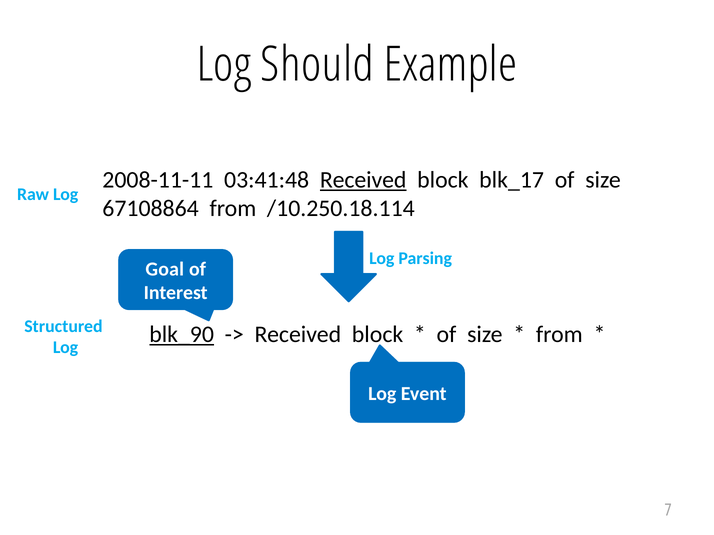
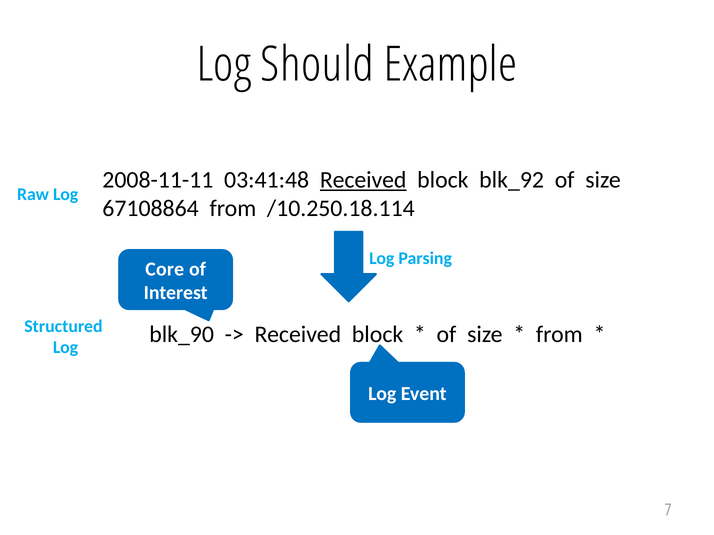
blk_17: blk_17 -> blk_92 (512, 180)
Goal: Goal -> Core (165, 269)
blk_90 underline: present -> none (182, 335)
